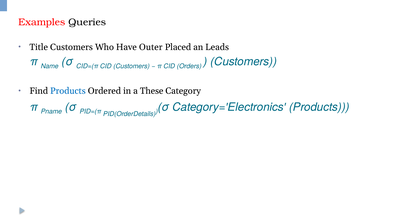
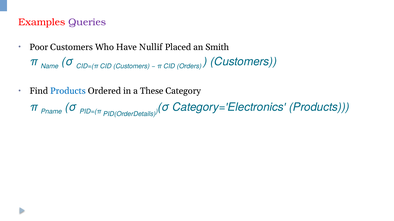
Queries colour: black -> purple (87, 22)
Title: Title -> Poor (39, 47)
Outer: Outer -> Nullif (151, 47)
Leads: Leads -> Smith (217, 47)
